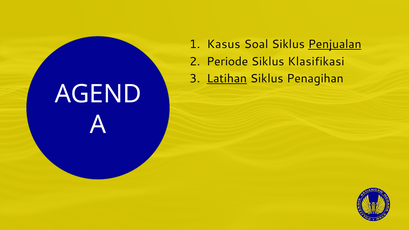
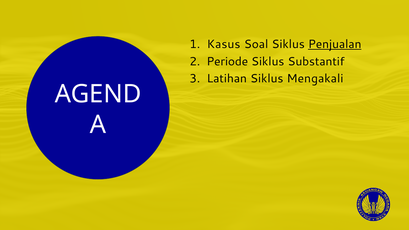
Klasifikasi: Klasifikasi -> Substantif (316, 61)
Latihan underline: present -> none (227, 79)
Penagihan: Penagihan -> Mengakali (315, 79)
